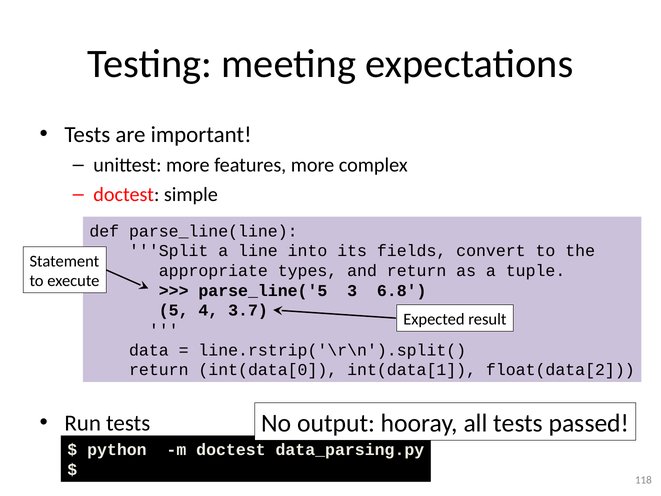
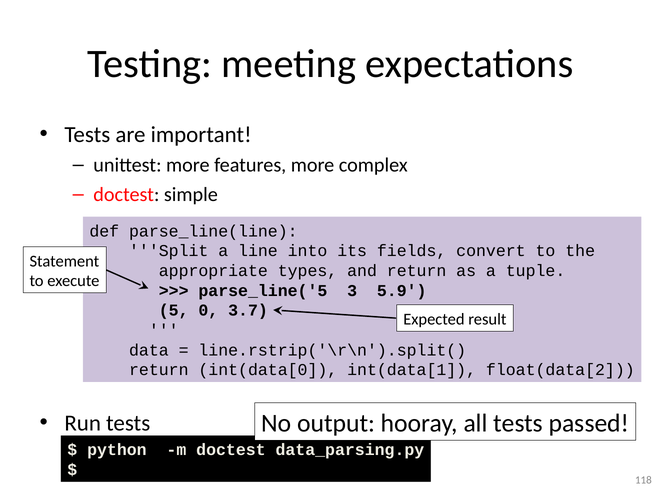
6.8: 6.8 -> 5.9 (402, 290)
4: 4 -> 0 (208, 310)
